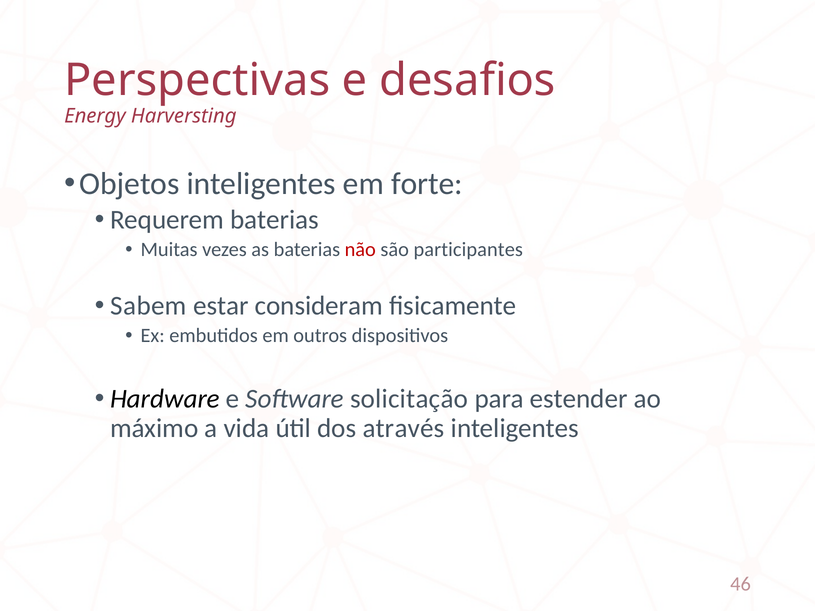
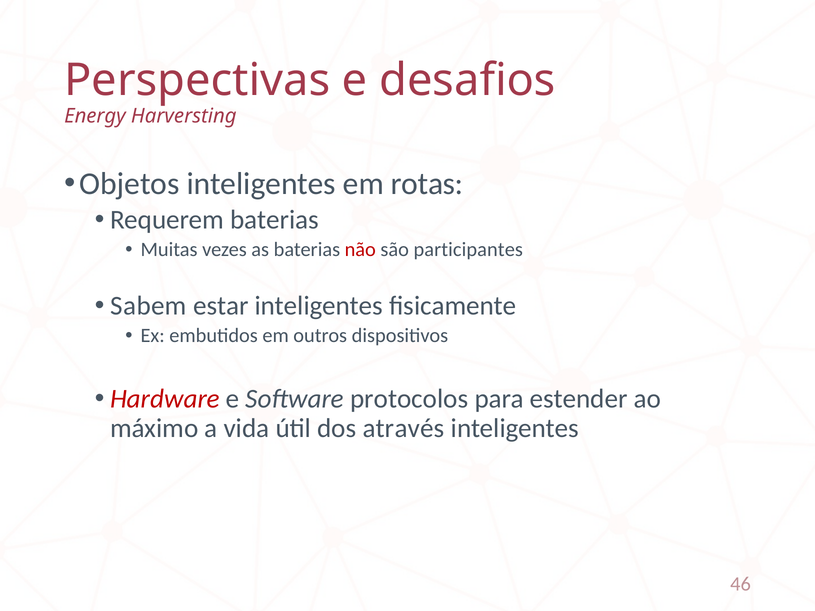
forte: forte -> rotas (427, 184)
estar consideram: consideram -> inteligentes (319, 306)
Hardware colour: black -> red (165, 399)
solicitação: solicitação -> protocolos (409, 399)
